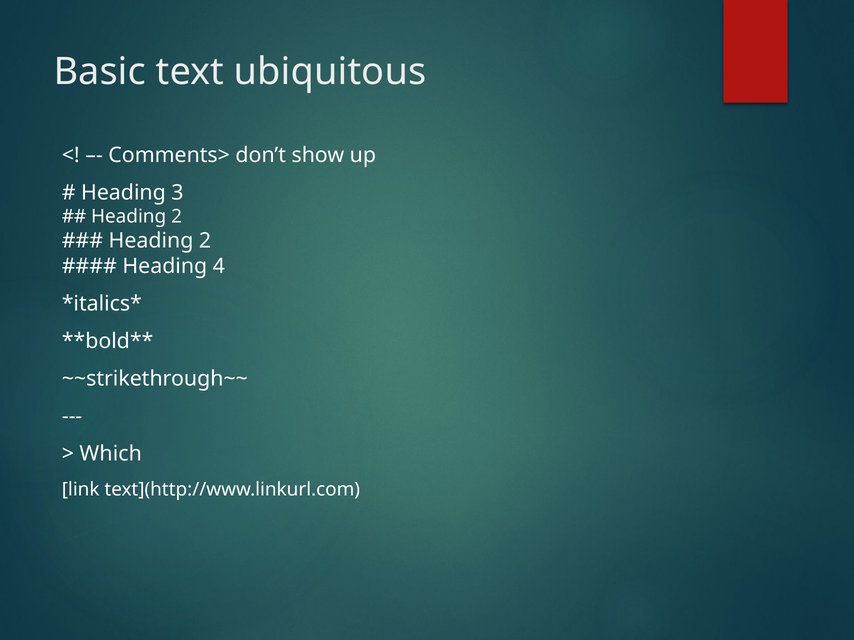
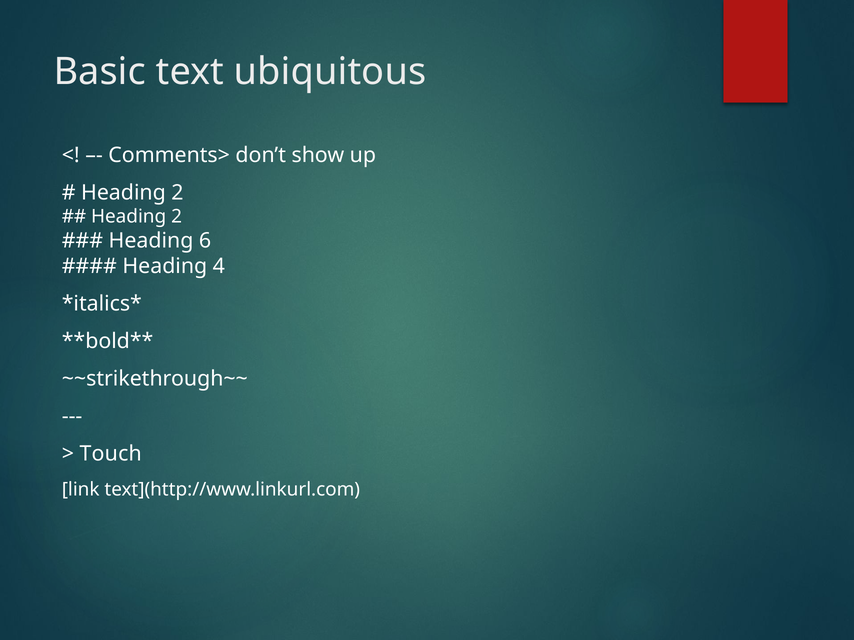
3: 3 -> 2 (177, 193)
2: 2 -> 6 (205, 241)
Which: Which -> Touch (111, 454)
